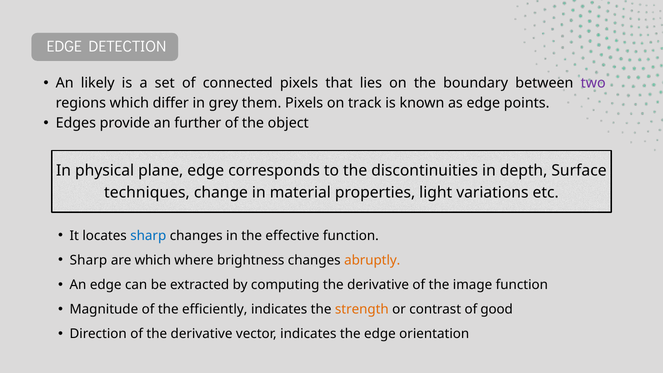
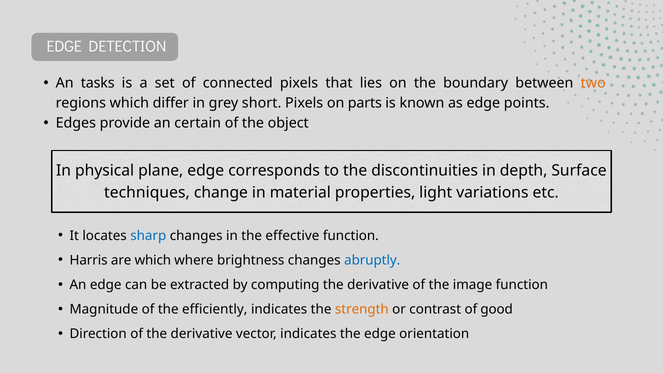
likely: likely -> tasks (98, 83)
two colour: purple -> orange (593, 83)
them: them -> short (262, 103)
track: track -> parts (365, 103)
further: further -> certain (198, 123)
Sharp: Sharp -> Harris (89, 260)
abruptly colour: orange -> blue (372, 260)
